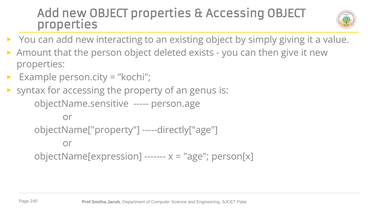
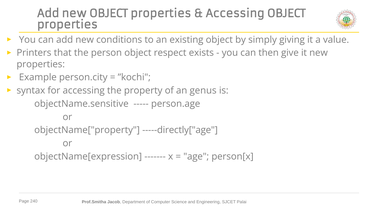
interacting: interacting -> conditions (119, 40)
Amount: Amount -> Printers (34, 53)
deleted: deleted -> respect (170, 53)
